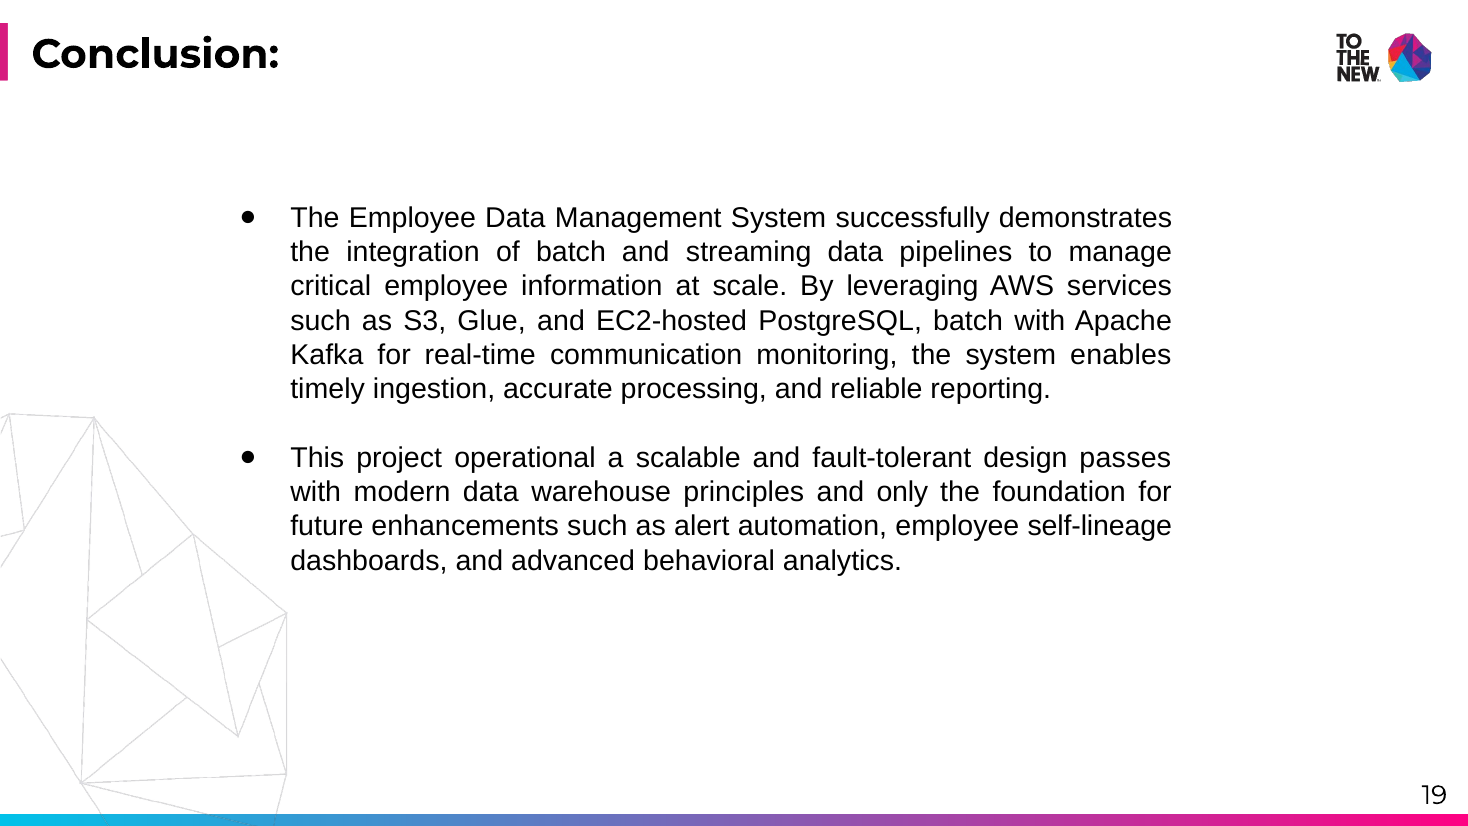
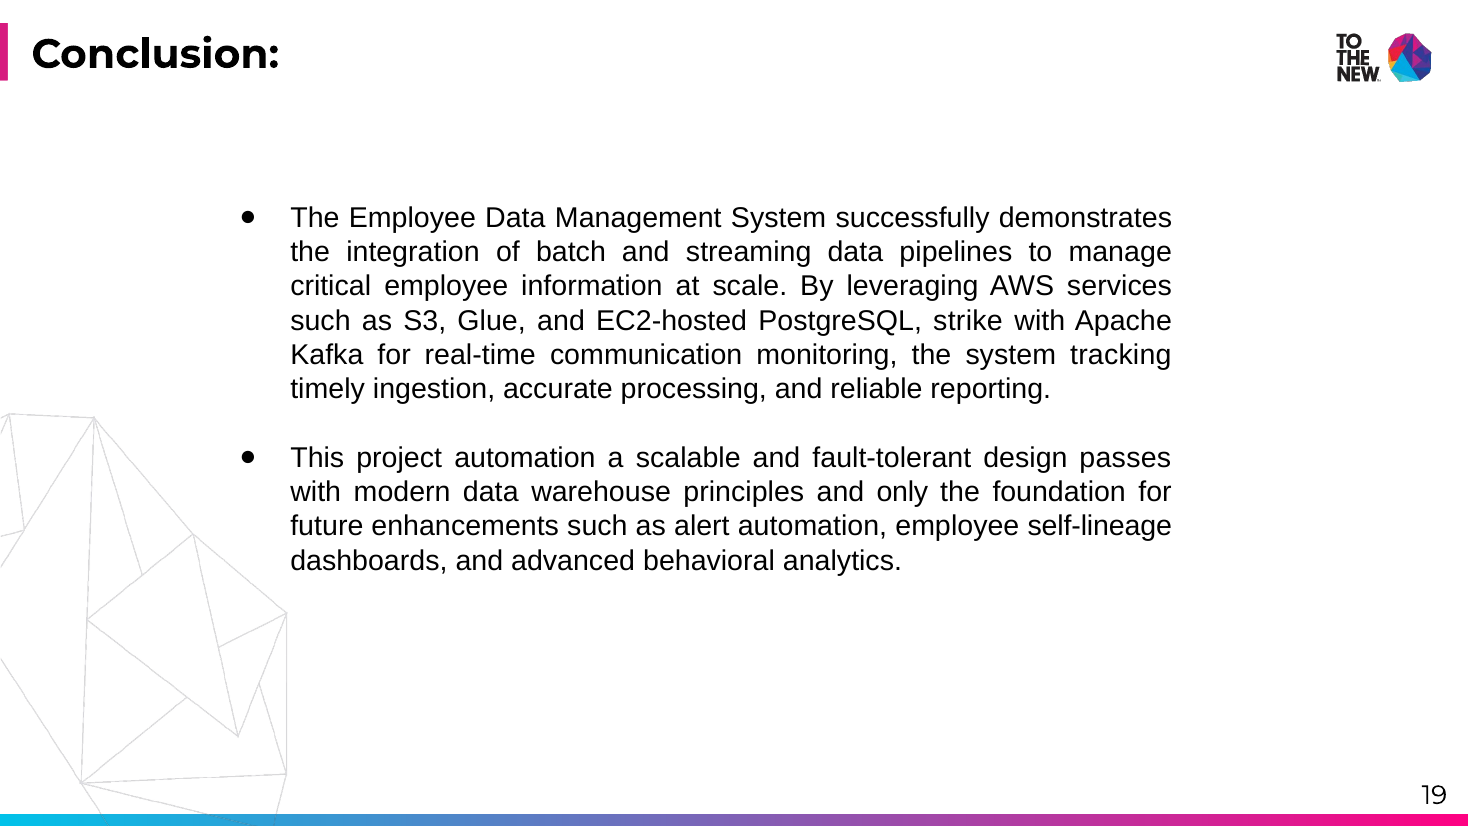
PostgreSQL batch: batch -> strike (968, 321)
enables: enables -> tracking (1121, 355)
project operational: operational -> automation (525, 458)
